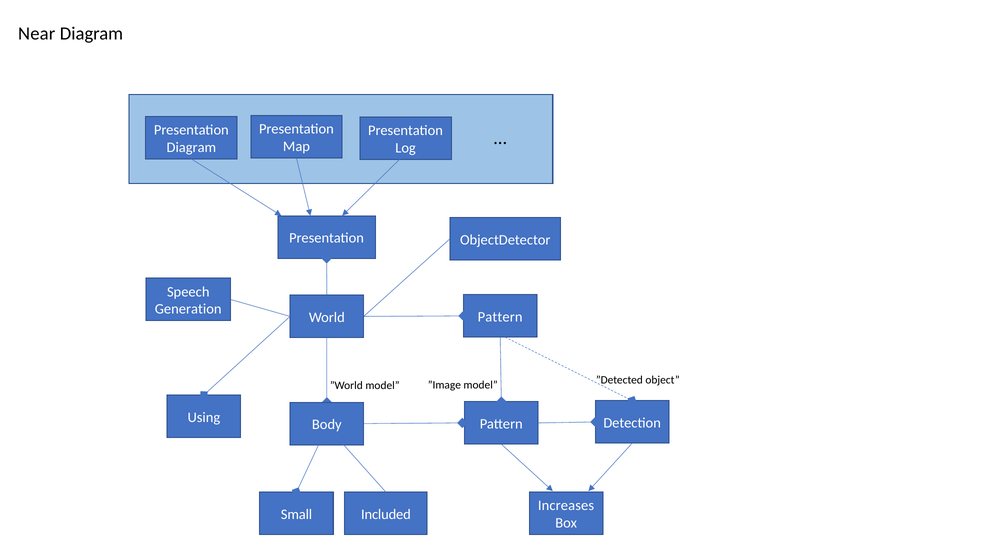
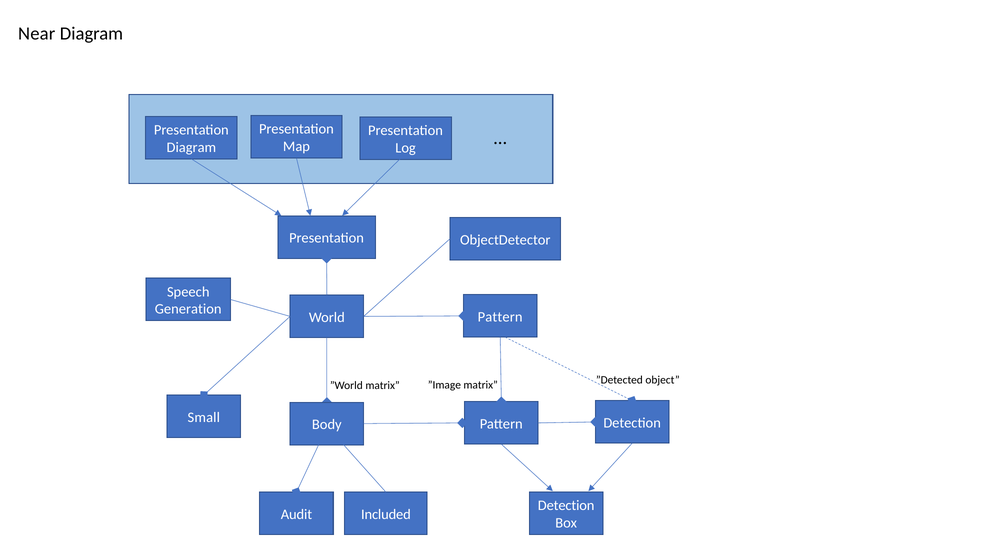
”World model: model -> matrix (383, 386)
”Image model: model -> matrix (481, 385)
Using: Using -> Small (204, 417)
Increases: Increases -> Detection (566, 506)
Small: Small -> Audit (296, 515)
